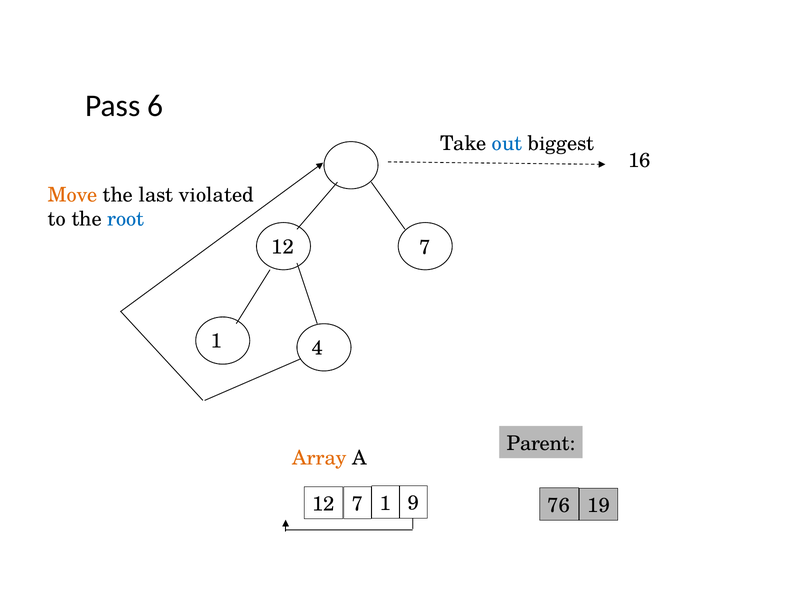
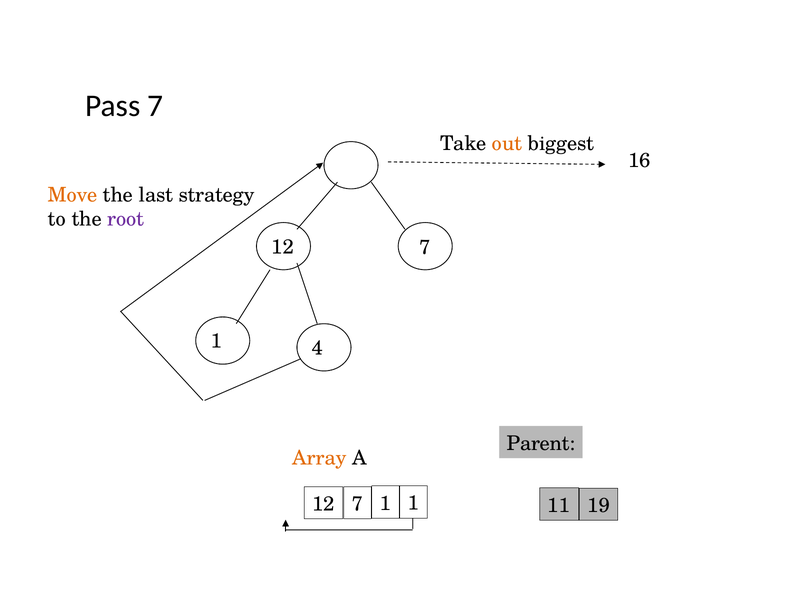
Pass 6: 6 -> 7 (155, 106)
out colour: blue -> orange (507, 144)
violated: violated -> strategy (216, 195)
root colour: blue -> purple (126, 219)
1 9: 9 -> 1 (413, 504)
76: 76 -> 11 (559, 506)
